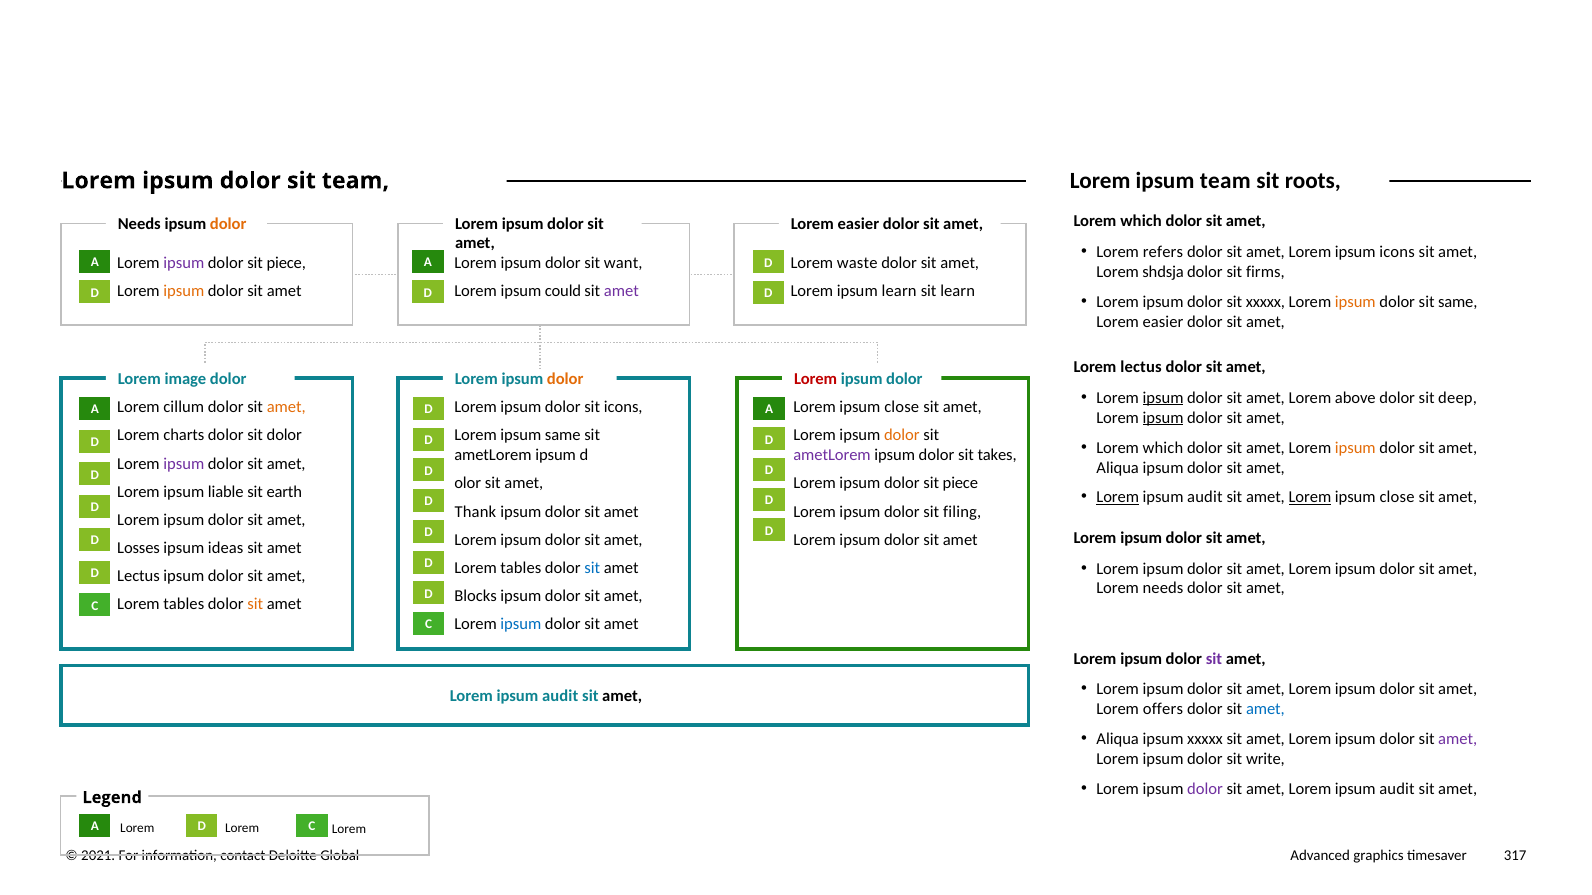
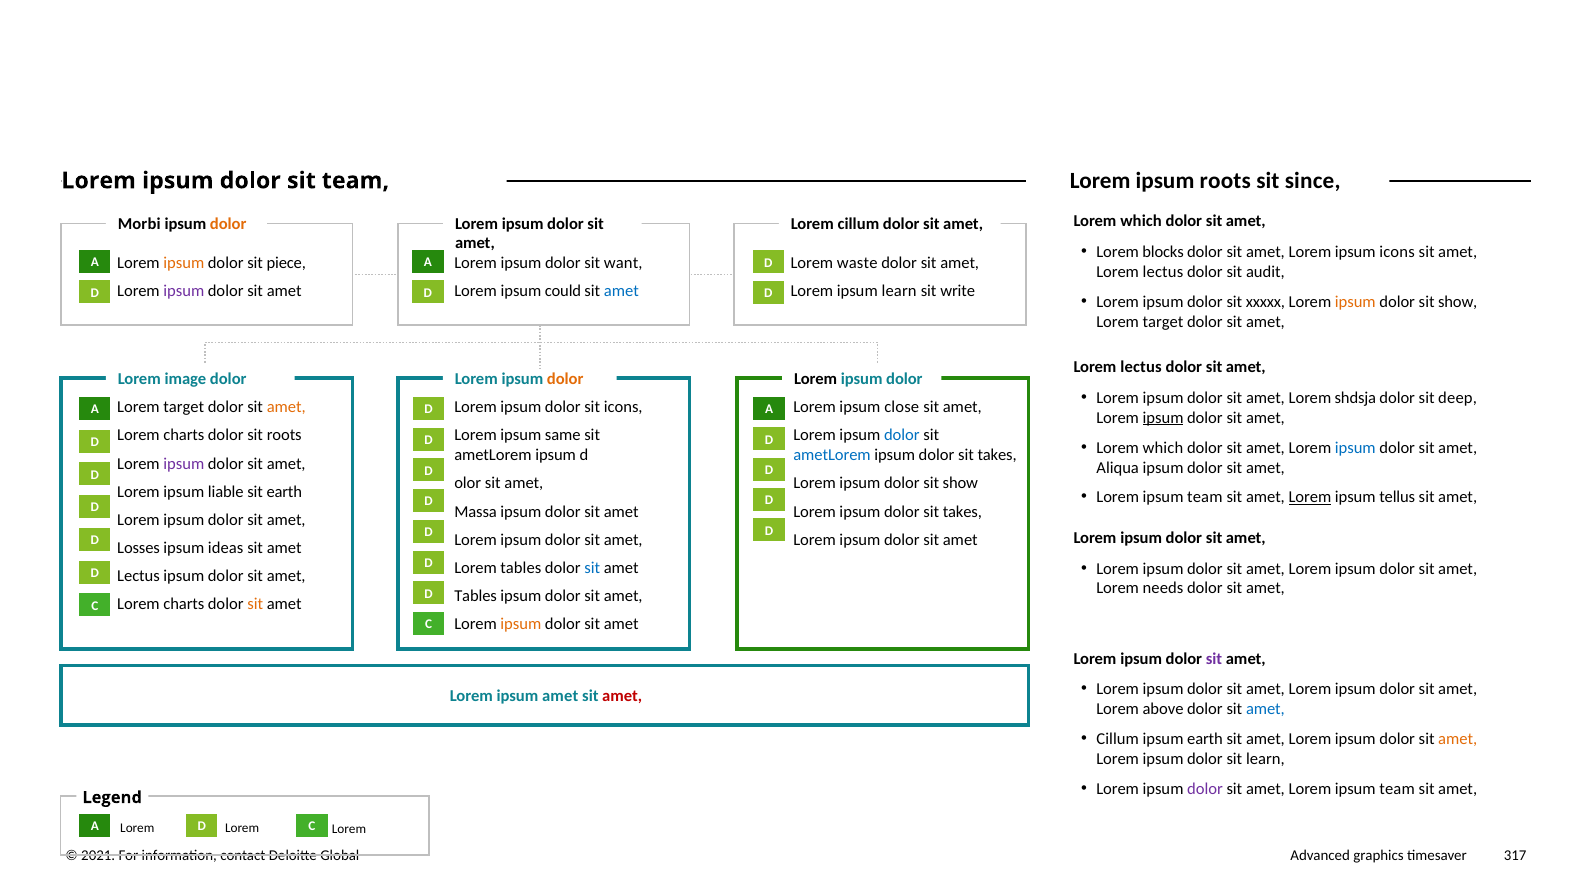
ipsum team: team -> roots (1225, 181)
roots: roots -> since (1313, 181)
Needs: Needs -> Morbi (139, 224)
easier: easier -> cillum (858, 224)
refers: refers -> blocks (1163, 252)
ipsum colour: purple -> orange (184, 263)
shdsja: shdsja -> lectus (1163, 272)
firms: firms -> audit (1265, 272)
ipsum colour: orange -> purple (184, 291)
amet colour: purple -> blue (621, 291)
sit learn: learn -> write (958, 291)
same: same -> show (1458, 302)
easier: easier -> target (1163, 322)
Lorem colour: red -> black (816, 379)
ipsum underline: present -> none (1163, 398)
above: above -> shdsja (1355, 398)
cillum: cillum -> target (184, 407)
sit dolor: dolor -> roots (284, 436)
dolor colour: orange -> blue (902, 436)
ipsum colour: orange -> blue (1355, 448)
ametLorem colour: purple -> blue (832, 456)
piece: piece -> show (960, 484)
Lorem underline: present -> none (1118, 498)
audit: audit -> team (1205, 498)
close: close -> tellus (1397, 498)
Thank: Thank -> Massa (476, 512)
filing: filing -> takes (962, 512)
Blocks: Blocks -> Tables (476, 597)
tables: tables -> charts (184, 605)
ipsum colour: blue -> orange (521, 625)
audit: audit -> amet (560, 697)
amet colour: black -> red (622, 697)
offers: offers -> above (1163, 710)
Aliqua: Aliqua -> Cillum (1118, 740)
ipsum xxxxx: xxxxx -> earth (1205, 740)
amet colour: purple -> orange (1458, 740)
sit write: write -> learn (1265, 759)
amet Lorem ipsum audit: audit -> team (1397, 789)
